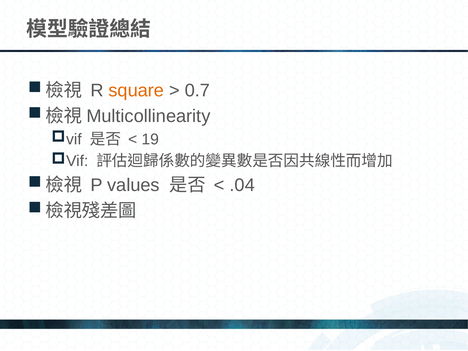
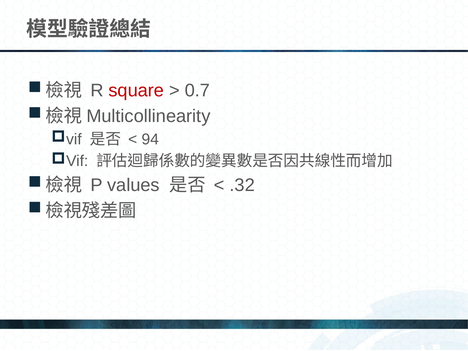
square colour: orange -> red (136, 91)
19: 19 -> 94 (150, 139)
.04: .04 -> .32 (242, 185)
